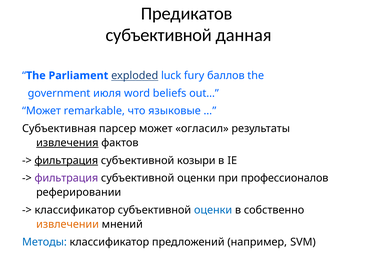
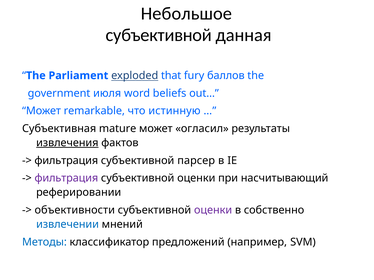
Предикатов: Предикатов -> Небольшое (186, 14)
luck: luck -> that (171, 76)
языковые: языковые -> истинную (174, 111)
парсер: парсер -> mature (118, 129)
фильтрация underline: present -> none (66, 161)
козыри: козыри -> парсер (196, 161)
профессионалов: профессионалов -> насчитывающий (285, 178)
классификатор: классификатор -> объективности (75, 210)
оценки colour: blue -> purple (213, 210)
извлечении colour: orange -> blue (68, 225)
